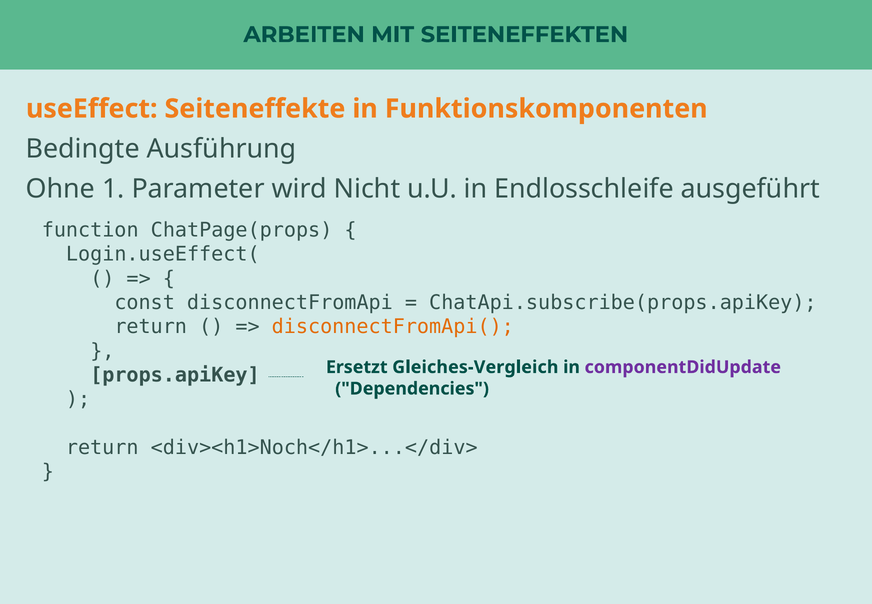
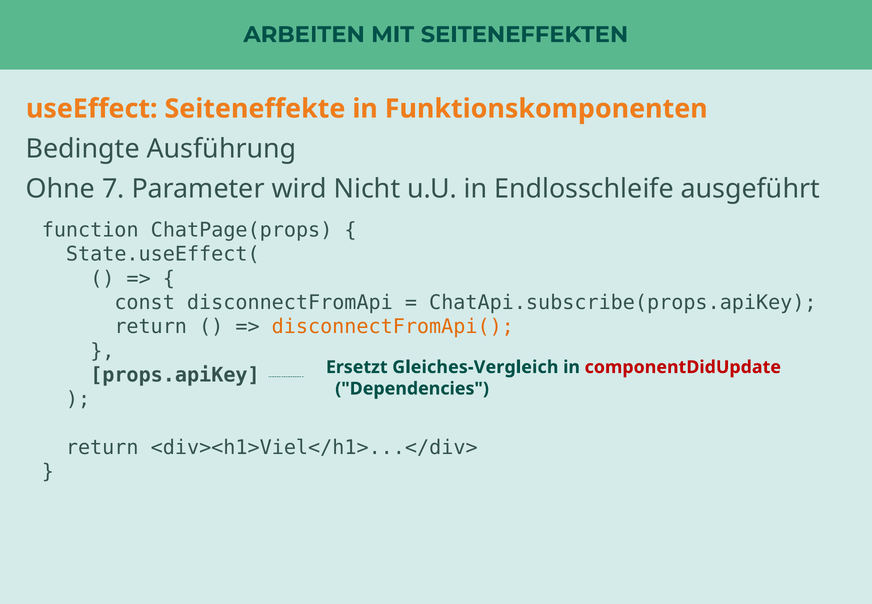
1: 1 -> 7 (113, 189)
Login.useEffect(: Login.useEffect( -> State.useEffect( (163, 254)
componentDidUpdate colour: purple -> red (683, 367)
<div><h1>Noch</h1>...</div>: <div><h1>Noch</h1>...</div> -> <div><h1>Viel</h1>...</div> (314, 447)
